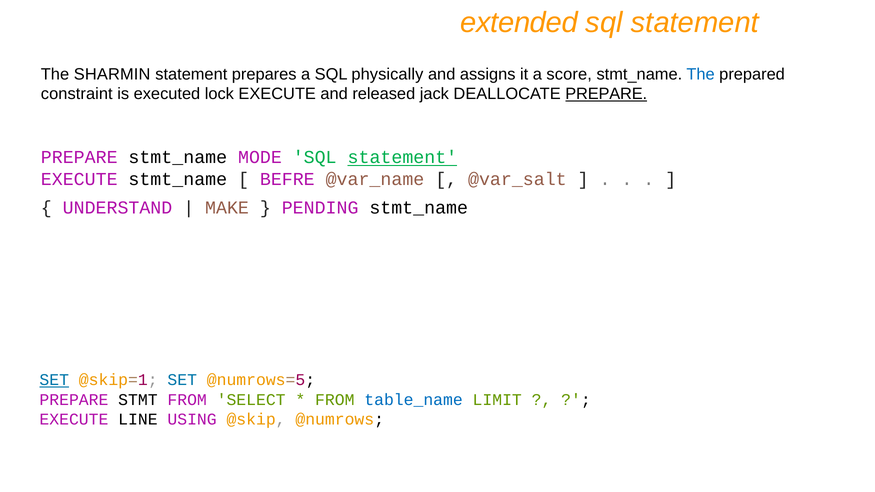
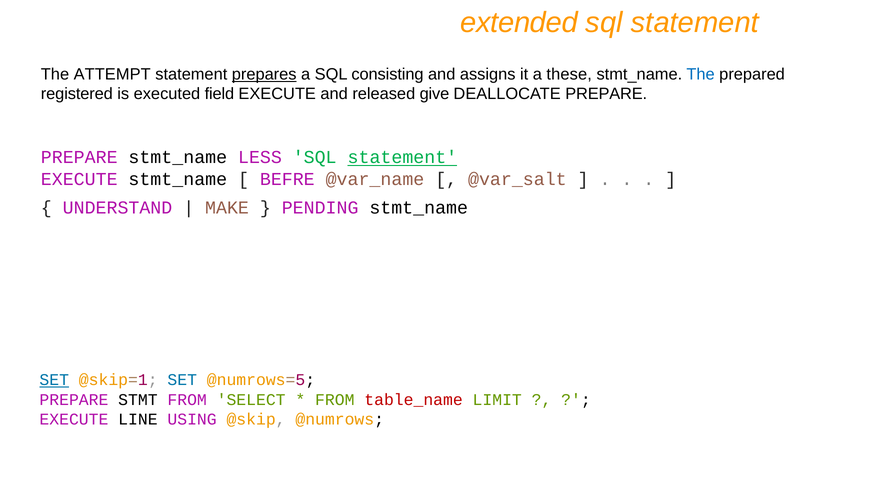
SHARMIN: SHARMIN -> ATTEMPT (112, 74)
prepares underline: none -> present (264, 74)
physically: physically -> consisting (387, 74)
score: score -> these (569, 74)
constraint: constraint -> registered (77, 94)
lock: lock -> field (219, 94)
jack: jack -> give (434, 94)
PREPARE underline: present -> none (606, 94)
MODE: MODE -> LESS (260, 158)
table_name colour: blue -> red (414, 400)
